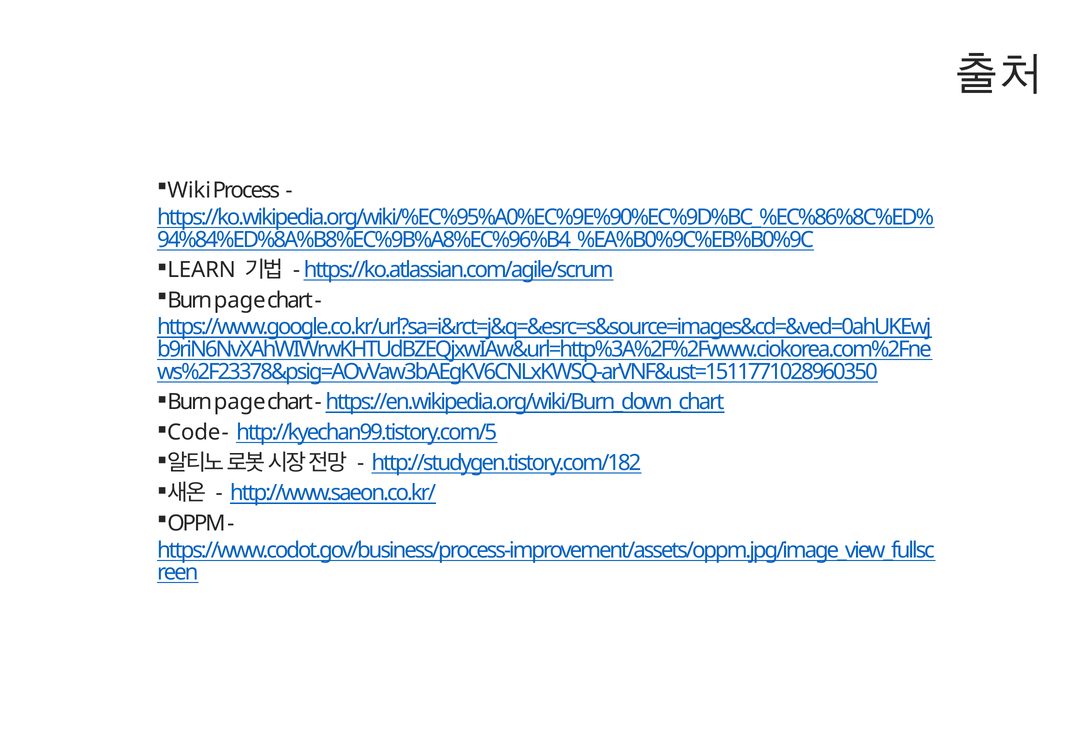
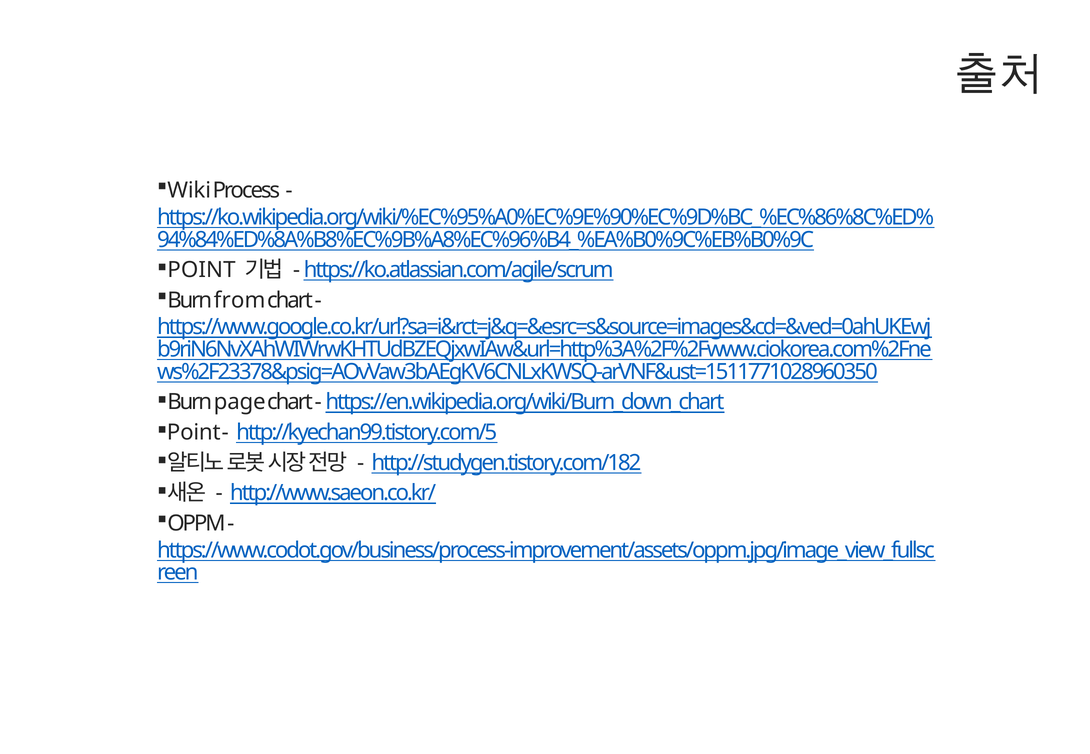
LEARN: LEARN -> POINT (201, 270)
page: page -> from (240, 301)
Code: Code -> Point (194, 433)
